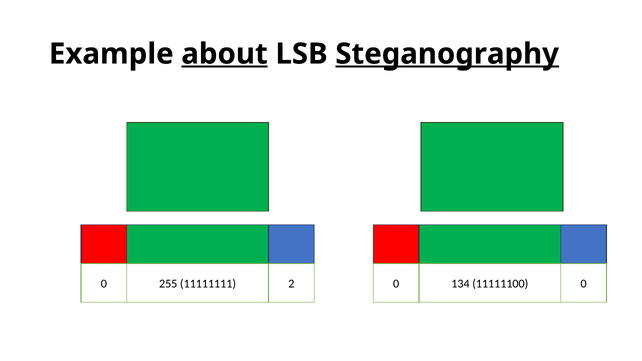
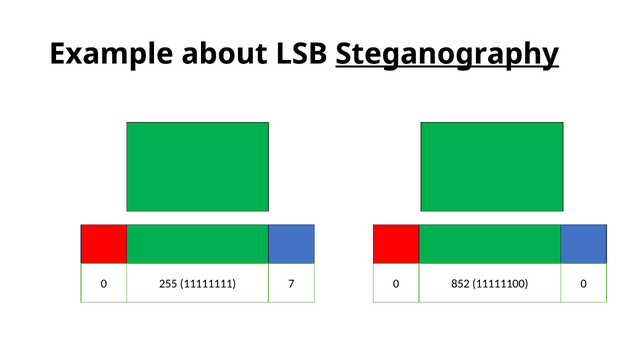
about underline: present -> none (225, 54)
2: 2 -> 7 (291, 284)
134: 134 -> 852 (460, 284)
